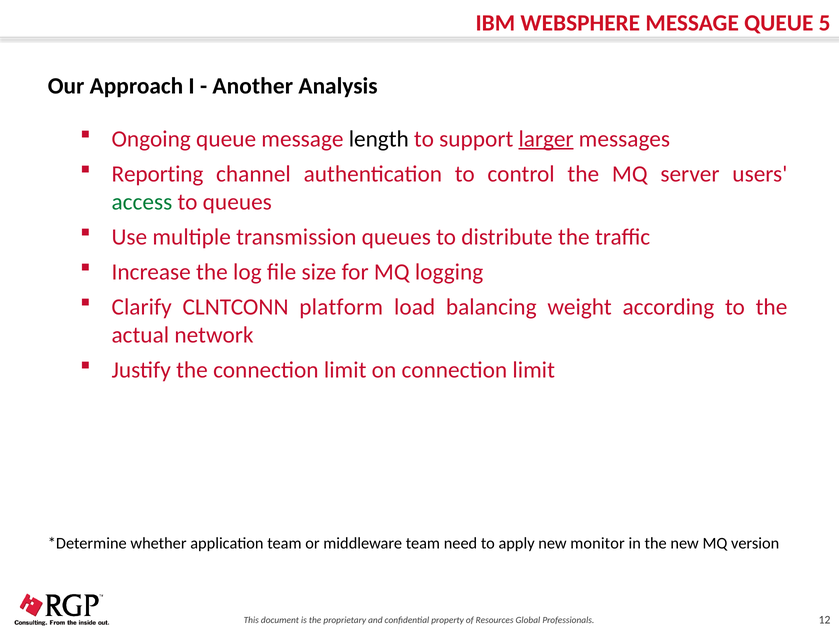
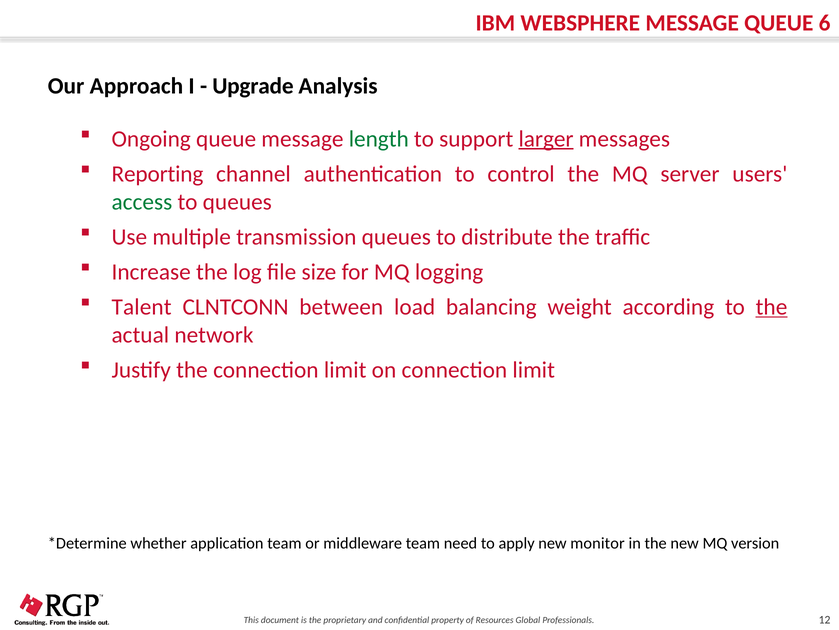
5: 5 -> 6 (825, 23)
Another: Another -> Upgrade (253, 86)
length colour: black -> green (379, 139)
Clarify: Clarify -> Talent (142, 307)
platform: platform -> between (341, 307)
the underline: none -> present (772, 307)
